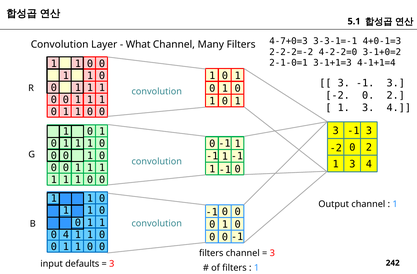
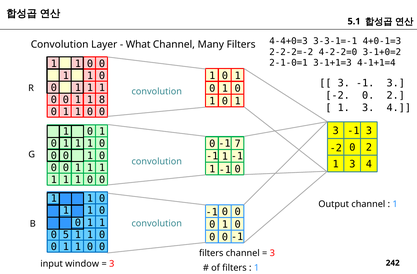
4-7+0=3: 4-7+0=3 -> 4-4+0=3 (289, 41)
1: 1 -> 8 (102, 100)
1: 1 -> 7 (238, 144)
0 4: 4 -> 5 (66, 235)
defaults: defaults -> window (82, 264)
